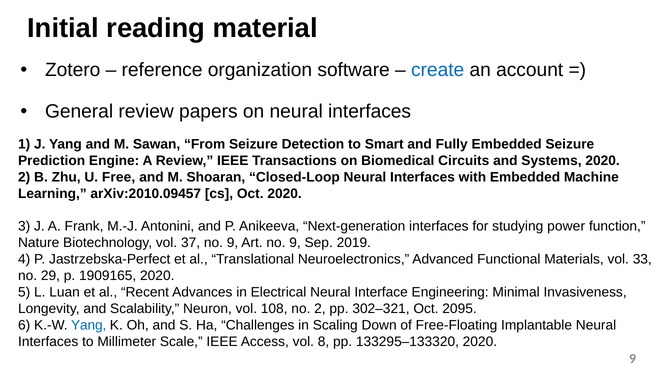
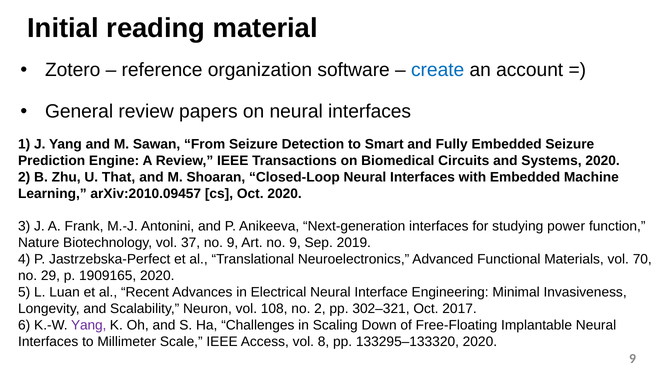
Free: Free -> That (119, 177)
33: 33 -> 70 (642, 259)
2095: 2095 -> 2017 (460, 309)
Yang colour: blue -> purple (89, 325)
